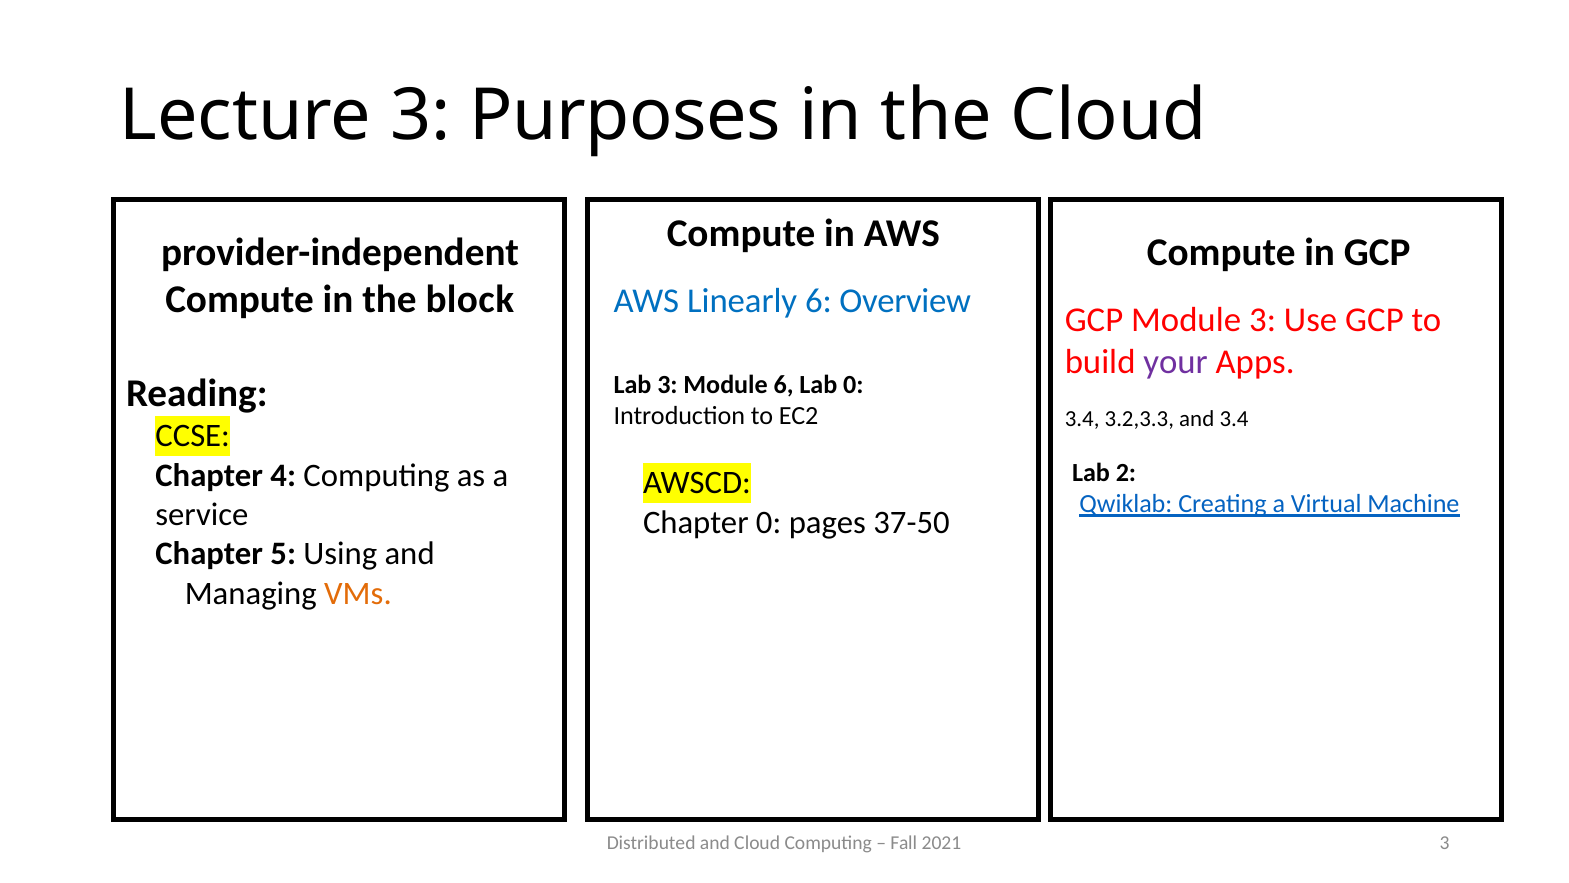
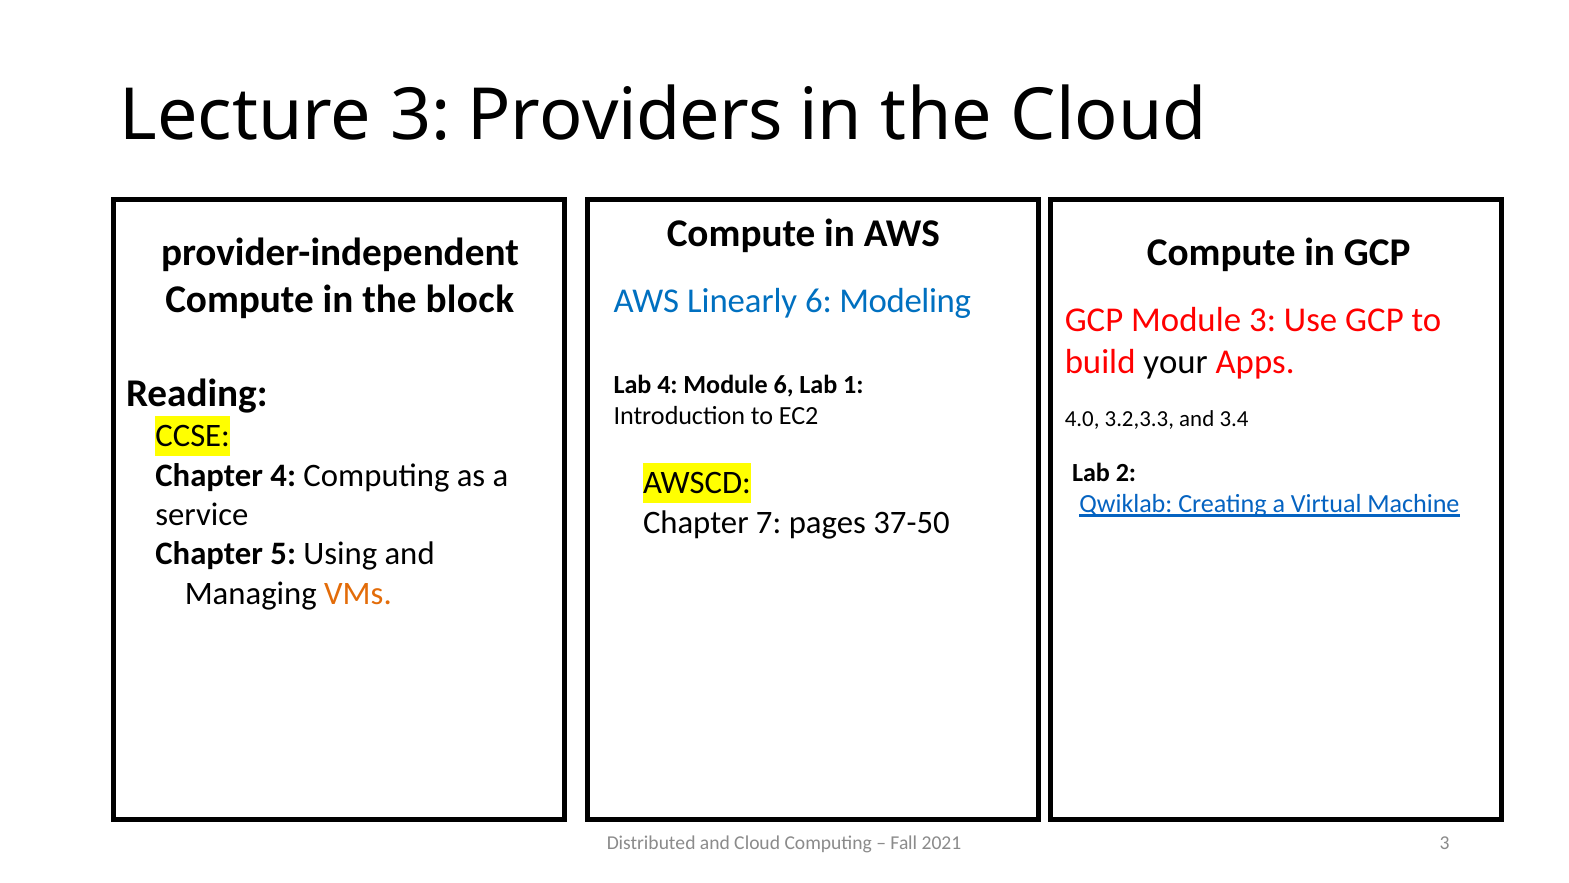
Purposes: Purposes -> Providers (625, 116)
Overview: Overview -> Modeling (905, 301)
your colour: purple -> black (1176, 362)
Lab 3: 3 -> 4 (667, 384)
Lab 0: 0 -> 1 (853, 384)
3.4: 3.4 -> 4.0 (1082, 419)
Chapter 0: 0 -> 7 (769, 522)
